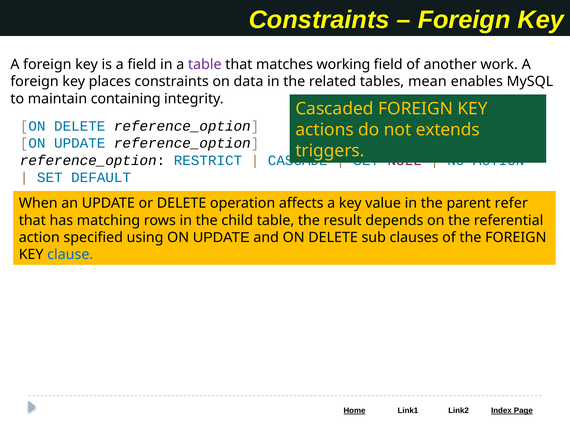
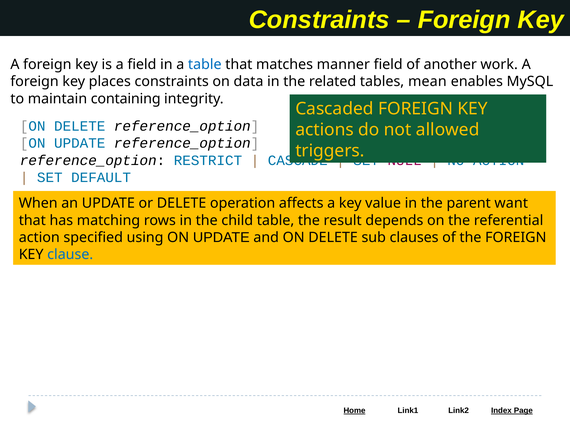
table colour: purple -> blue (205, 65)
working: working -> manner (343, 65)
extends: extends -> allowed (448, 130)
refer: refer -> want (511, 204)
